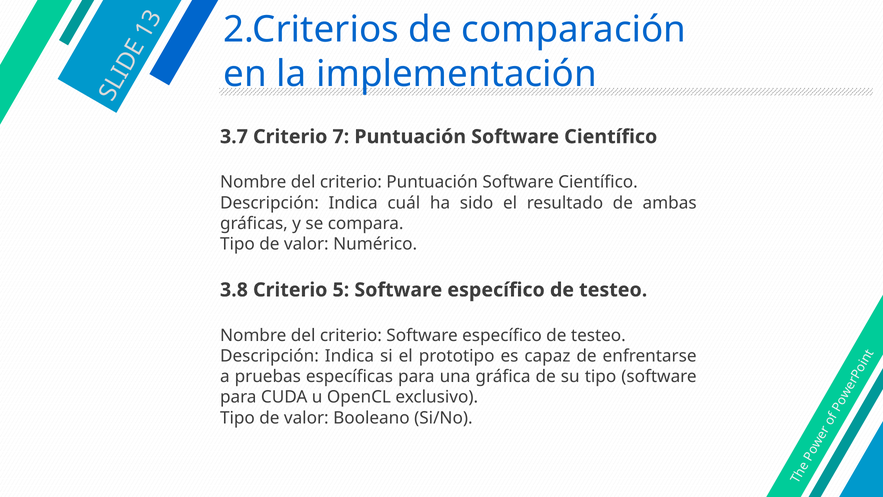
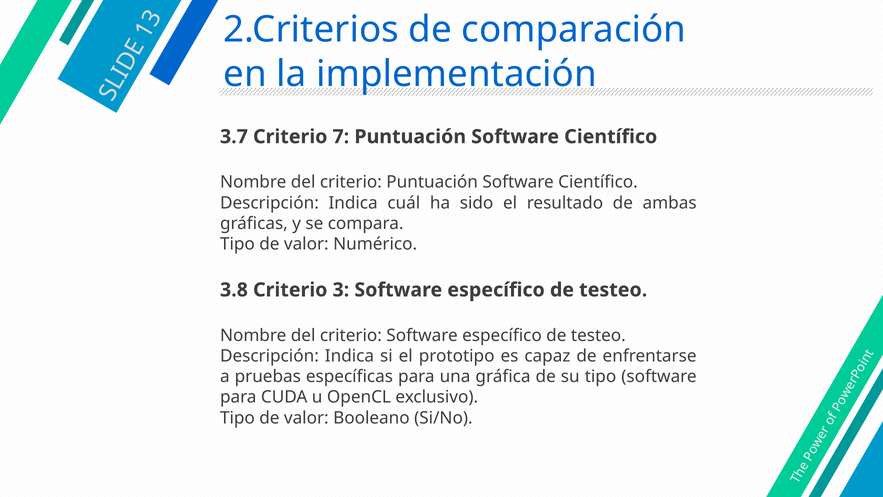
Criterio 5: 5 -> 3 (341, 290)
